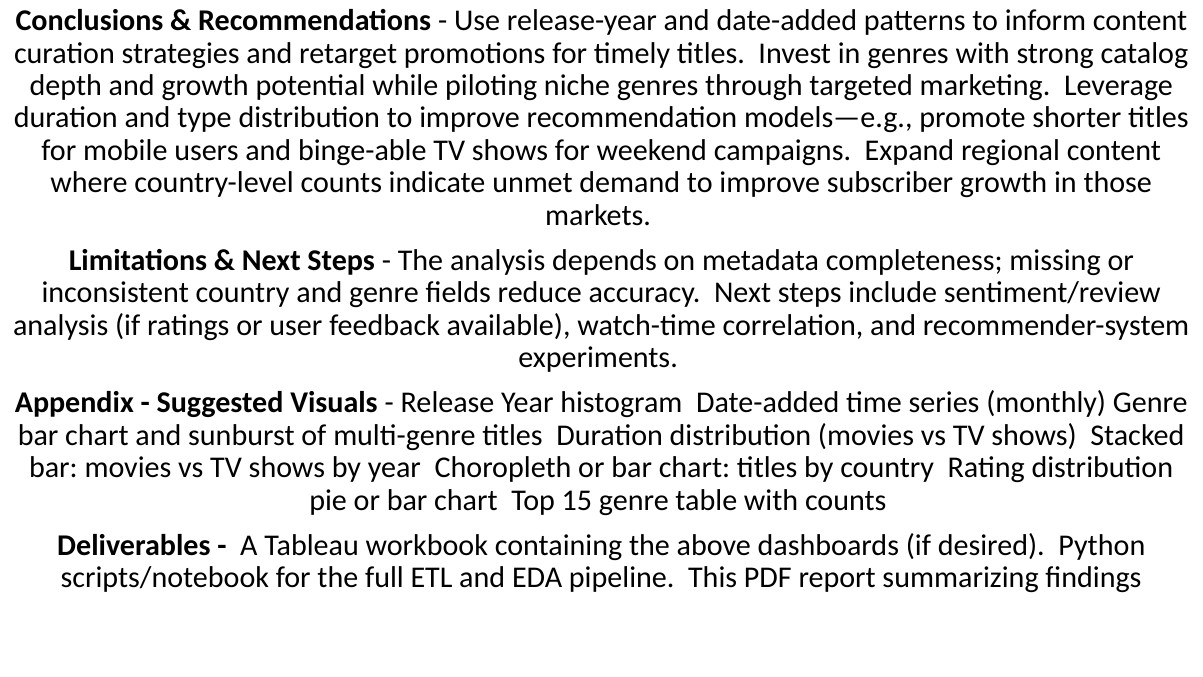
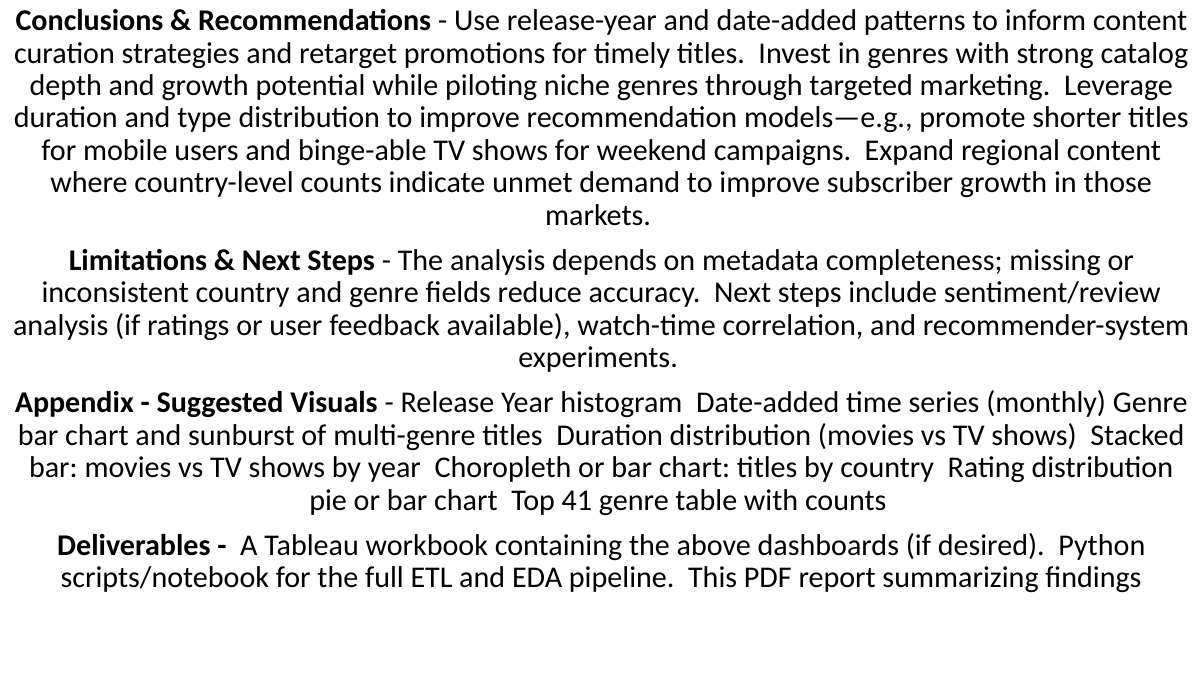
15: 15 -> 41 (577, 500)
